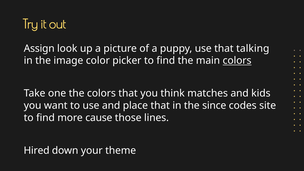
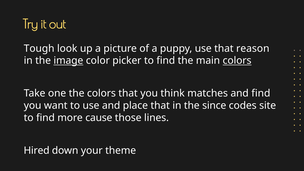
Assign: Assign -> Tough (39, 48)
talking: talking -> reason (253, 48)
image underline: none -> present (68, 61)
and kids: kids -> find (261, 93)
